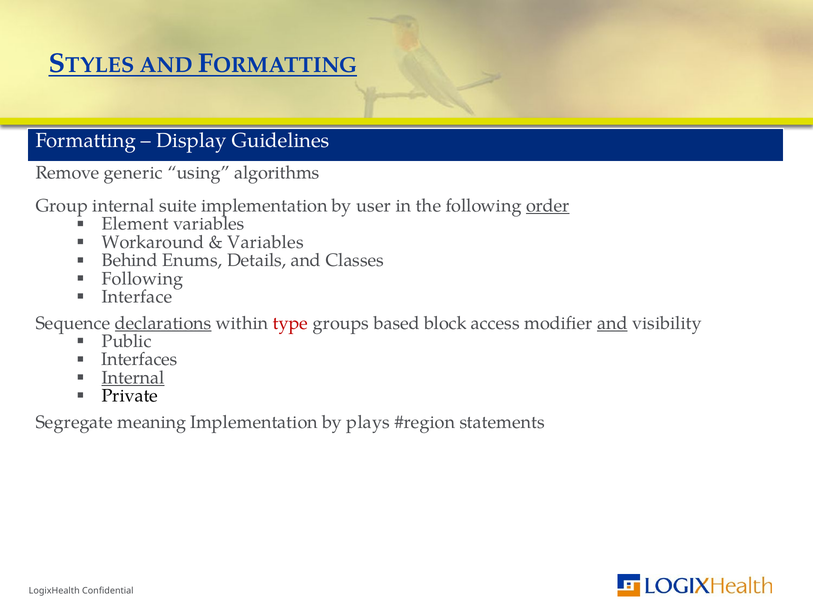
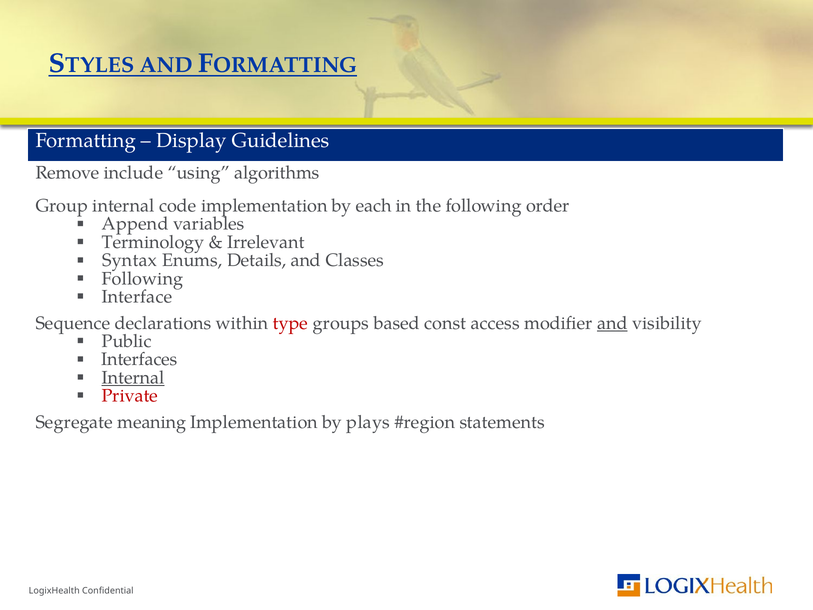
generic: generic -> include (133, 173)
suite: suite -> code (178, 206)
user: user -> each (374, 206)
order underline: present -> none (548, 206)
Element: Element -> Append (135, 224)
Workaround: Workaround -> Terminology (153, 242)
Variables: Variables -> Irrelevant (266, 242)
Behind: Behind -> Syntax (130, 260)
declarations underline: present -> none (163, 323)
block: block -> const (445, 323)
Private colour: black -> red (130, 396)
